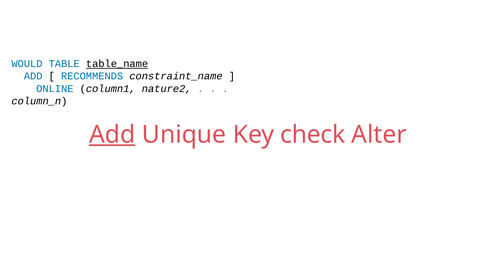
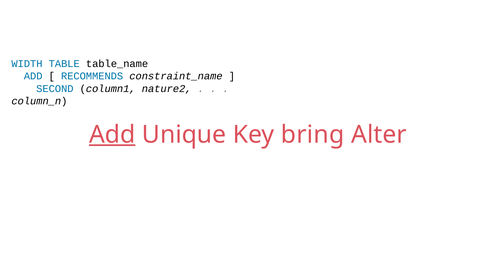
WOULD: WOULD -> WIDTH (27, 64)
table_name underline: present -> none (117, 64)
ONLINE: ONLINE -> SECOND (55, 89)
check: check -> bring (313, 134)
